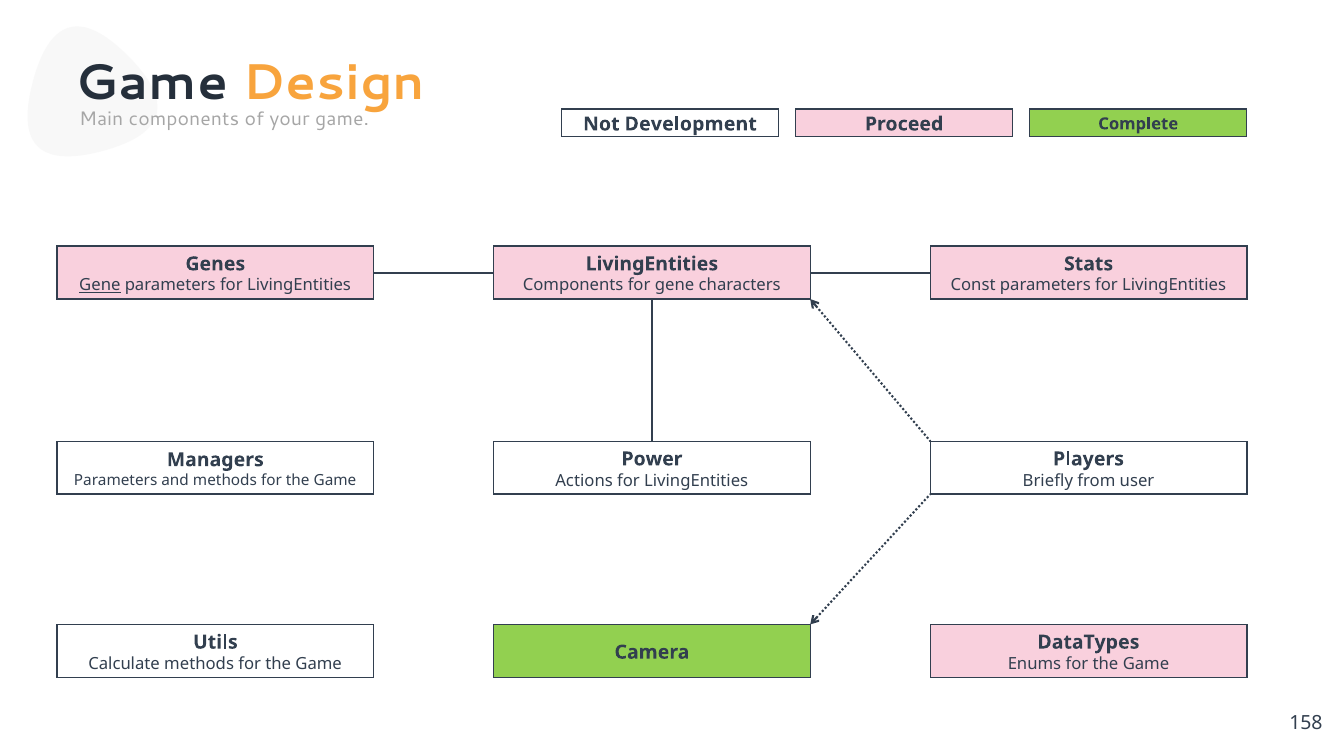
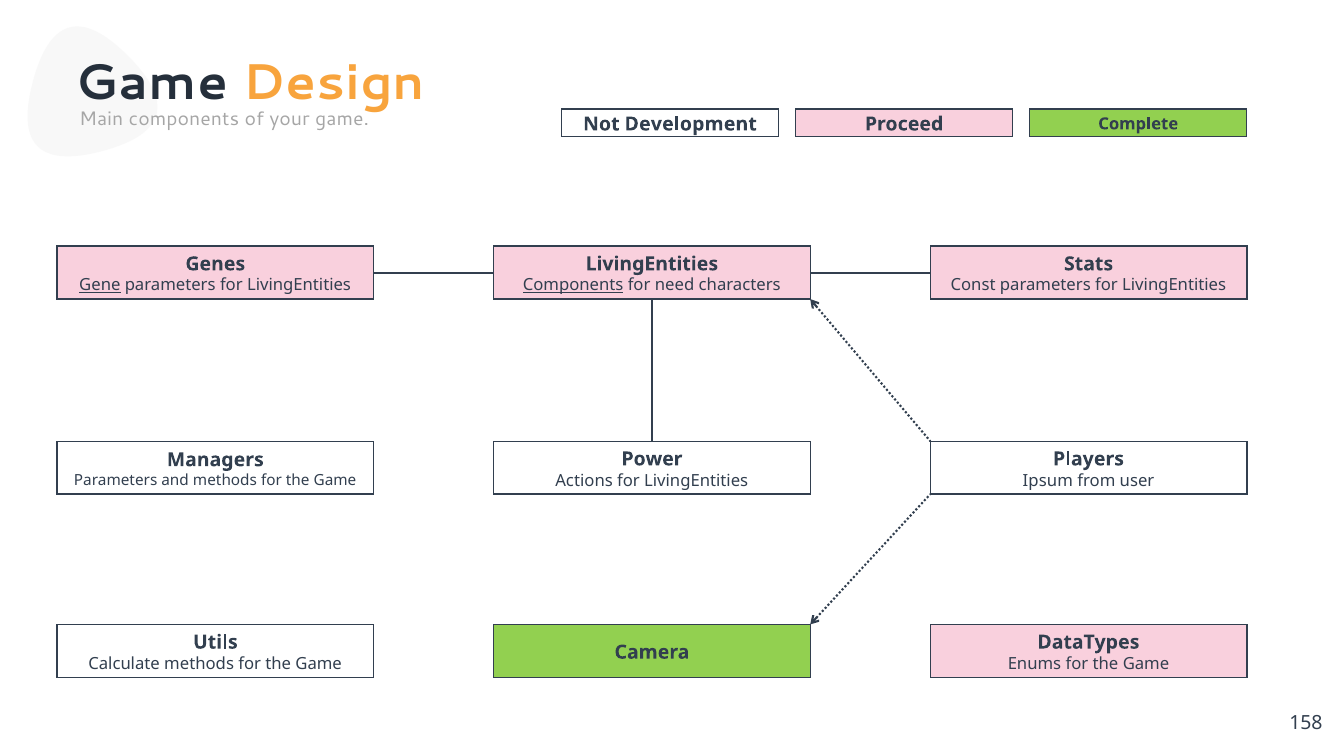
Components underline: none -> present (573, 285)
for gene: gene -> need (675, 285)
Briefly: Briefly -> Ipsum (1048, 481)
